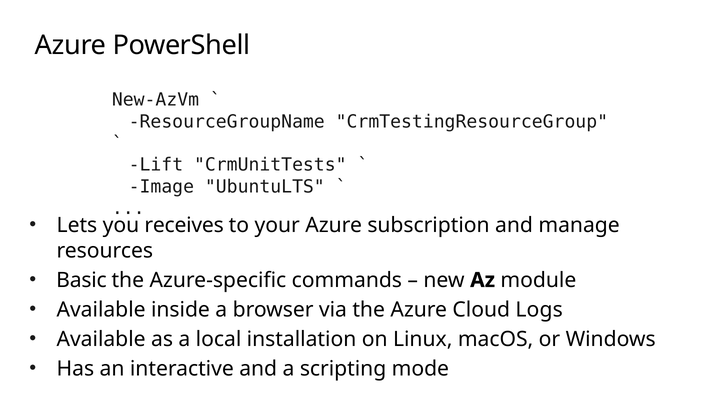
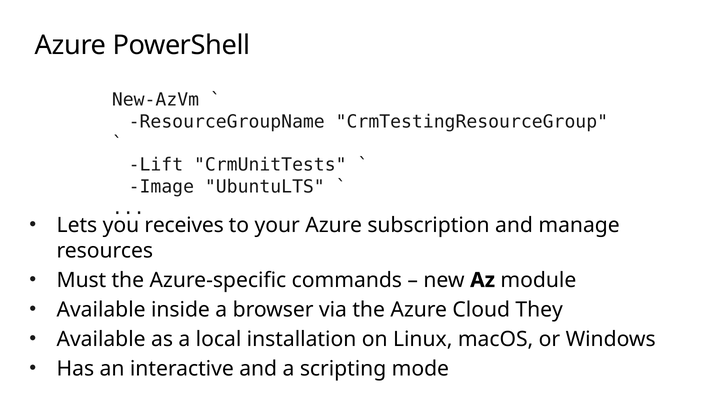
Basic: Basic -> Must (81, 280)
Logs: Logs -> They (539, 310)
